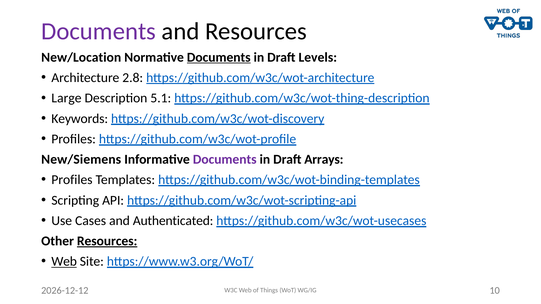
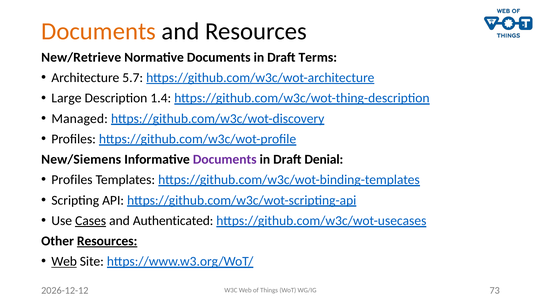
Documents colour: purple -> orange (99, 31)
New/Location: New/Location -> New/Retrieve (81, 57)
Documents underline: present -> none (219, 57)
Levels: Levels -> Terms (318, 57)
2.8: 2.8 -> 5.7 (133, 78)
5.1: 5.1 -> 1.4 (161, 98)
Keywords: Keywords -> Managed (80, 119)
Arrays: Arrays -> Denial (324, 160)
Cases underline: none -> present (91, 221)
10: 10 -> 73 (495, 291)
